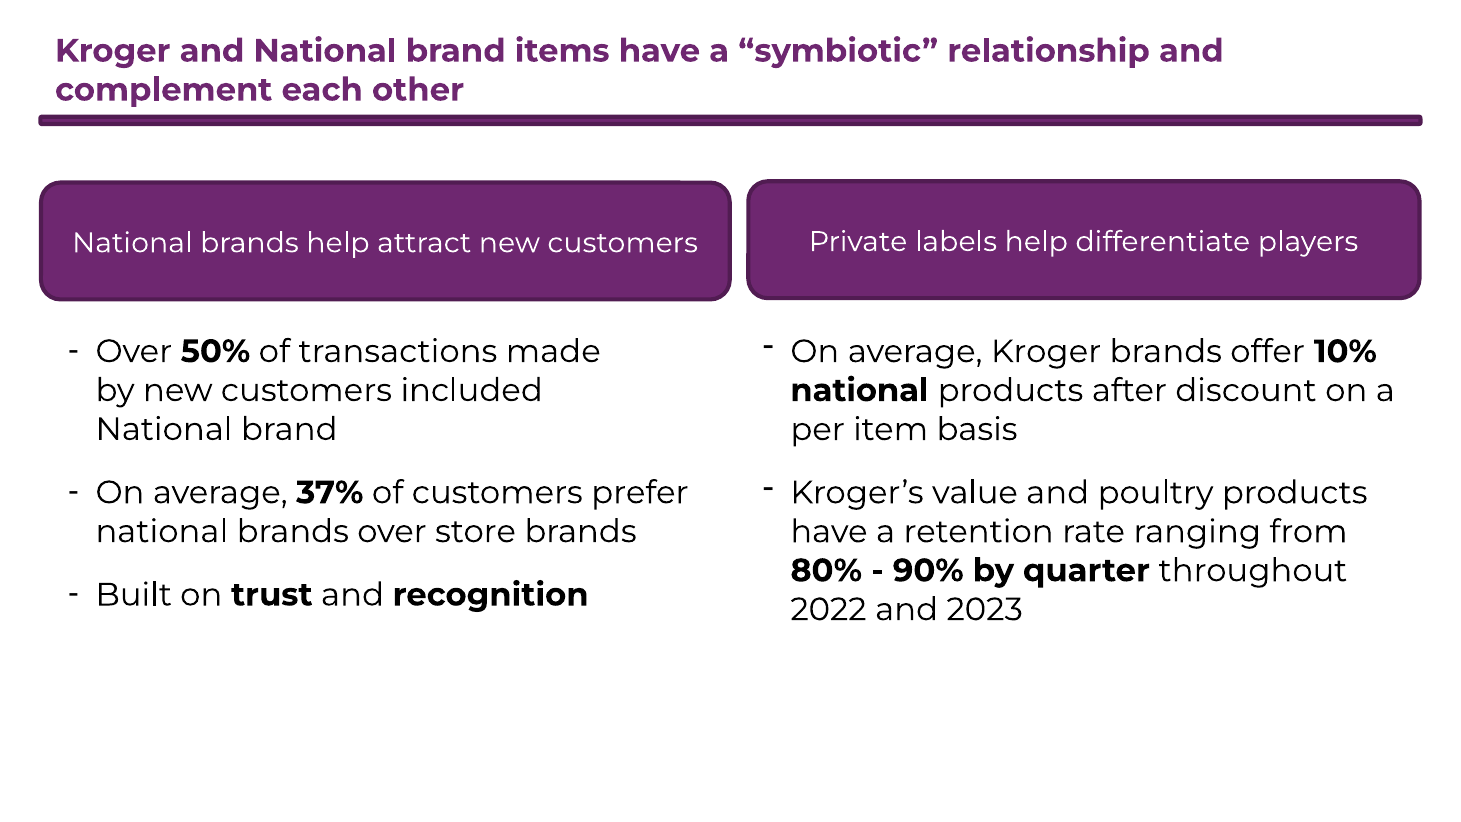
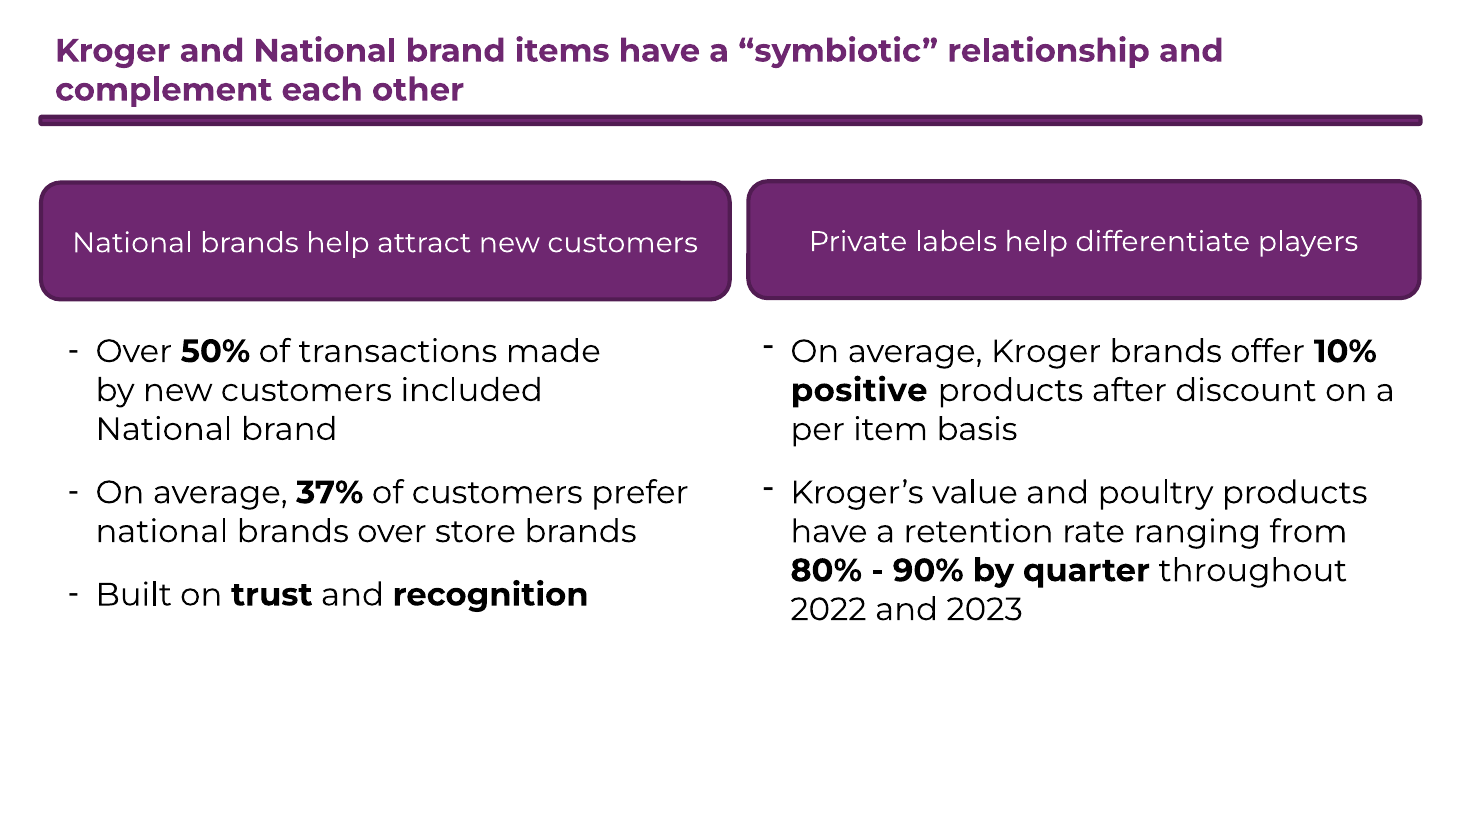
national: national -> positive (859, 390)
